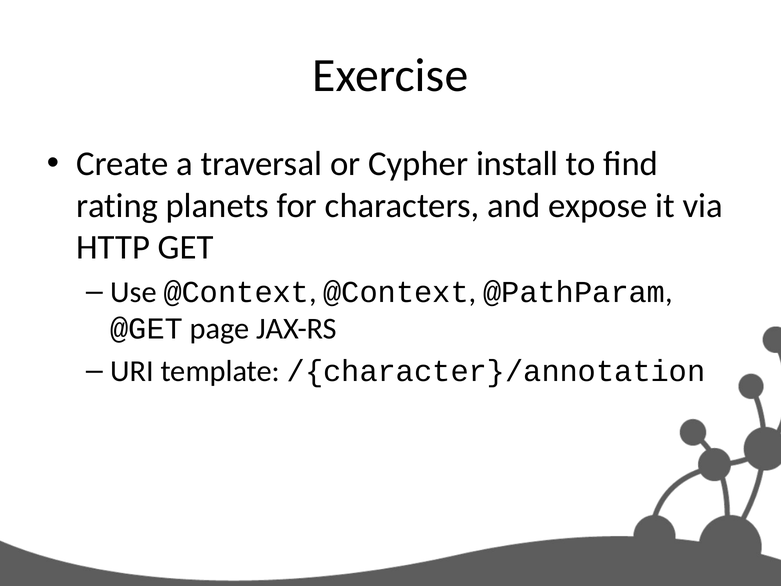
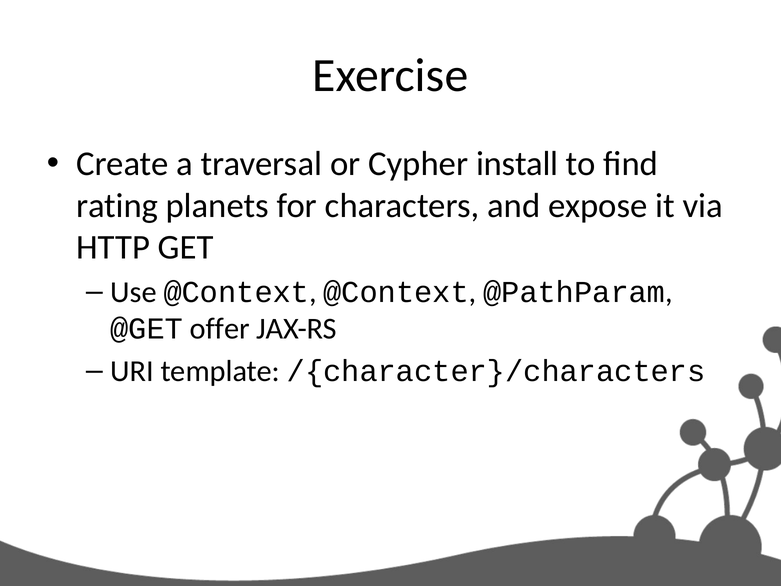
page: page -> offer (220, 328)
/{character}/annotation: /{character}/annotation -> /{character}/characters (496, 371)
